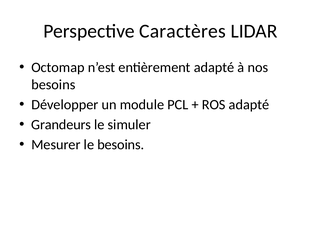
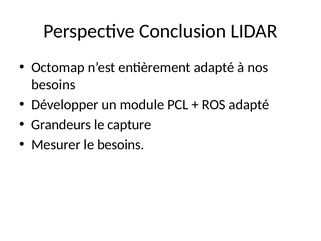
Caractères: Caractères -> Conclusion (183, 31)
simuler: simuler -> capture (129, 124)
